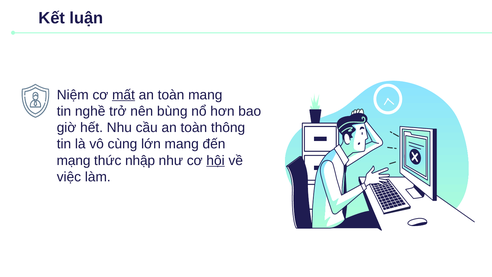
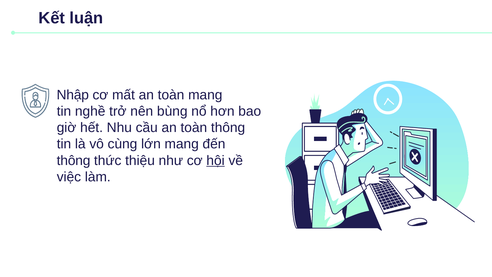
Niệm: Niệm -> Nhập (73, 95)
mất underline: present -> none (123, 95)
mạng: mạng -> thông (74, 160)
nhập: nhập -> thiệu (140, 160)
